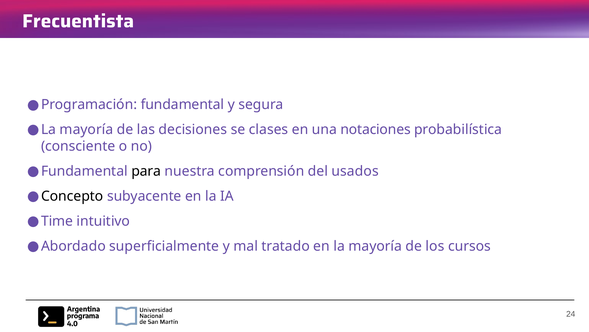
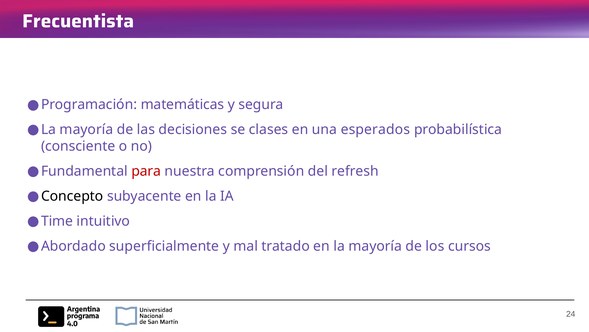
Programación fundamental: fundamental -> matemáticas (182, 104)
notaciones: notaciones -> esperados (375, 129)
para colour: black -> red (146, 171)
usados: usados -> refresh (355, 171)
